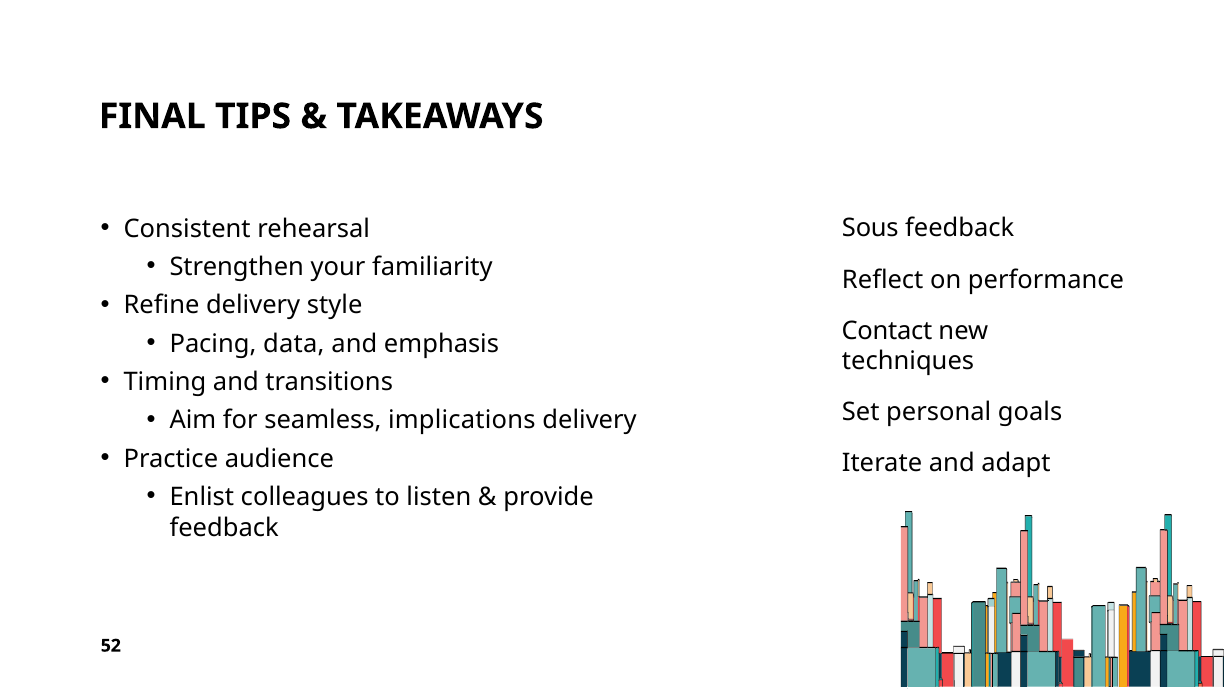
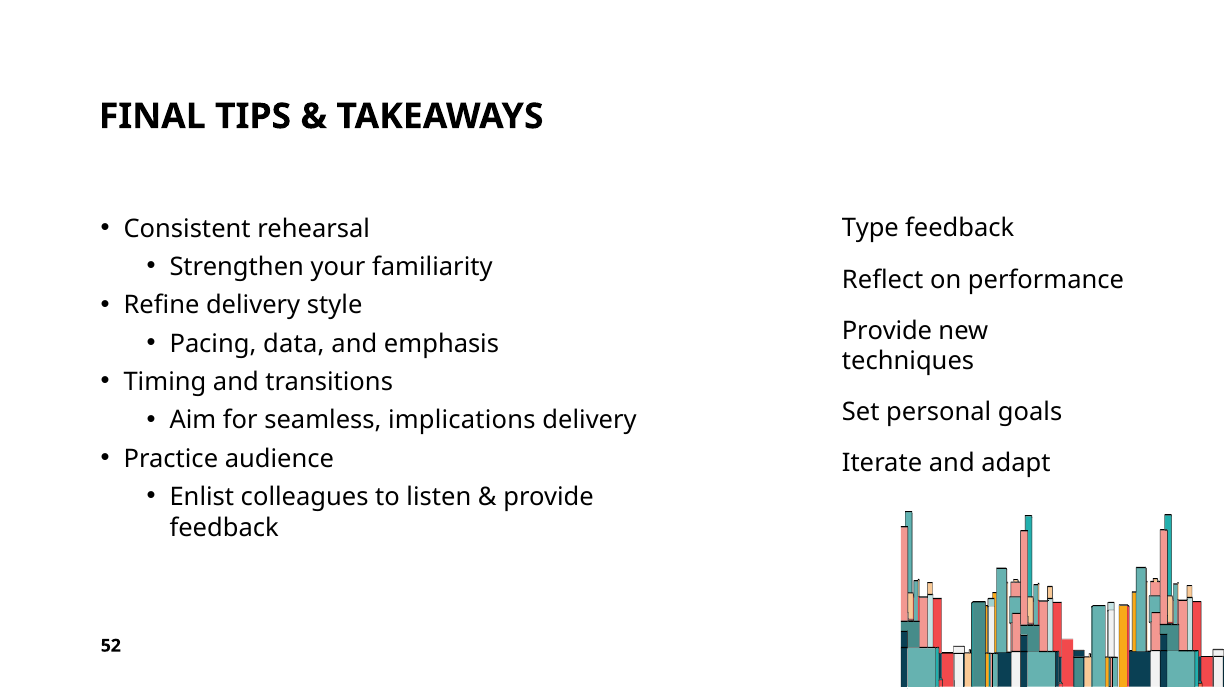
Sous: Sous -> Type (870, 228)
Contact: Contact -> Provide (887, 330)
